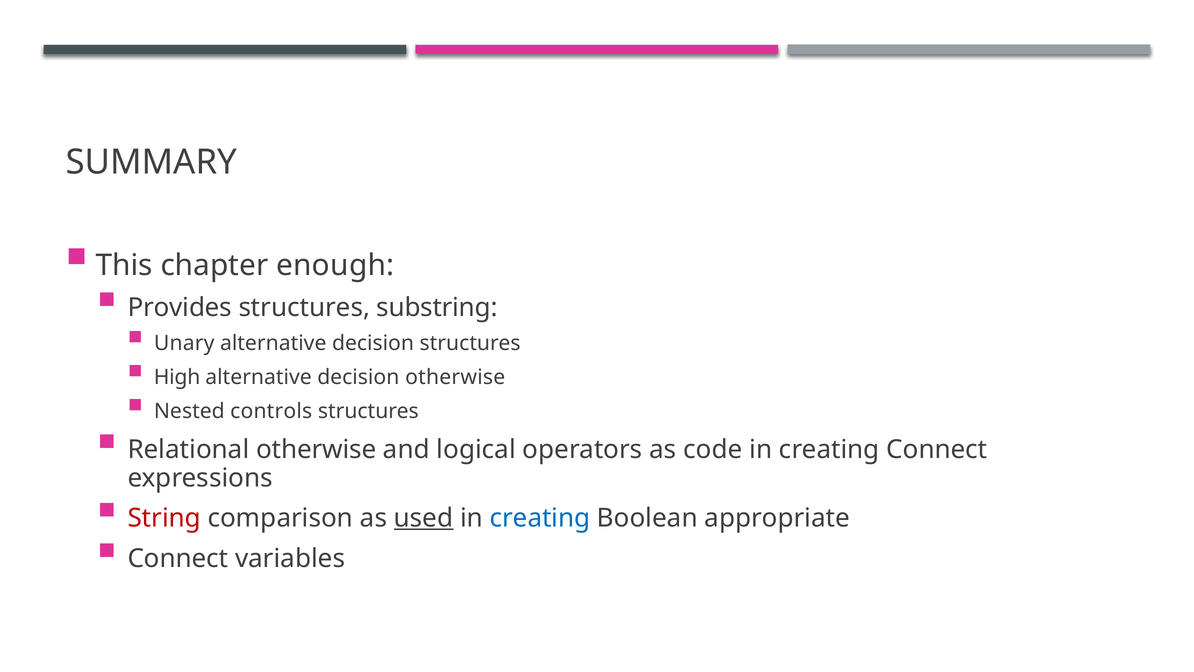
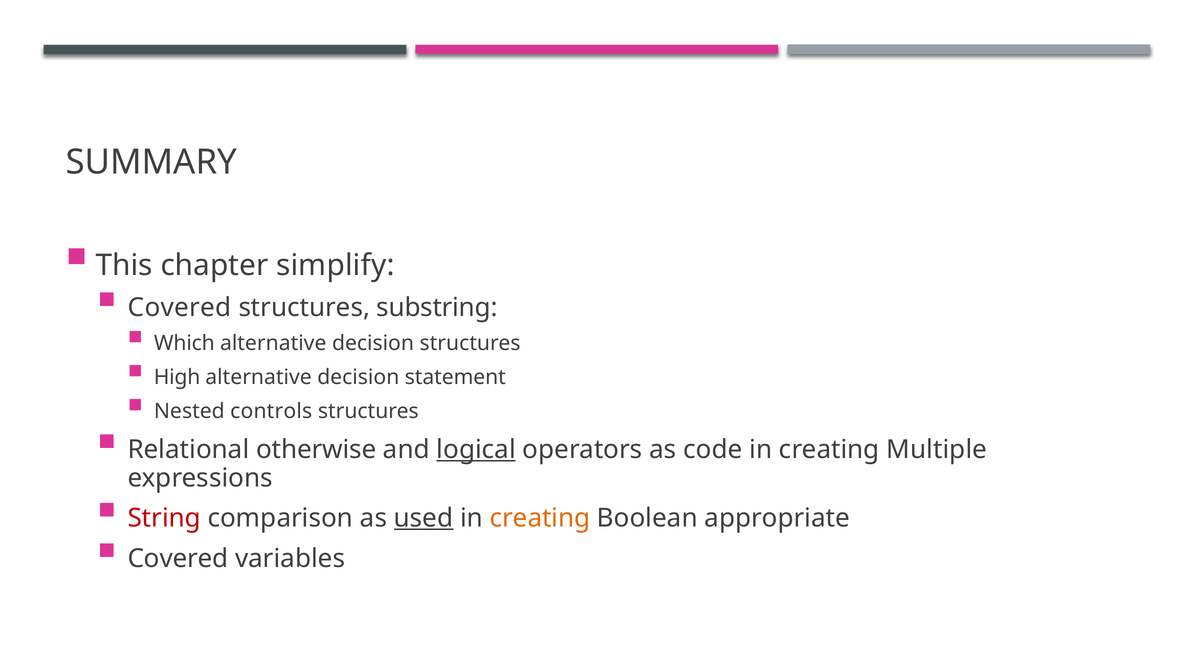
enough: enough -> simplify (335, 265)
Provides: Provides -> Covered (180, 307)
Unary: Unary -> Which (184, 343)
decision otherwise: otherwise -> statement (455, 377)
logical underline: none -> present (476, 449)
creating Connect: Connect -> Multiple (937, 449)
creating colour: blue -> orange (540, 518)
Connect: Connect -> Covered (178, 558)
